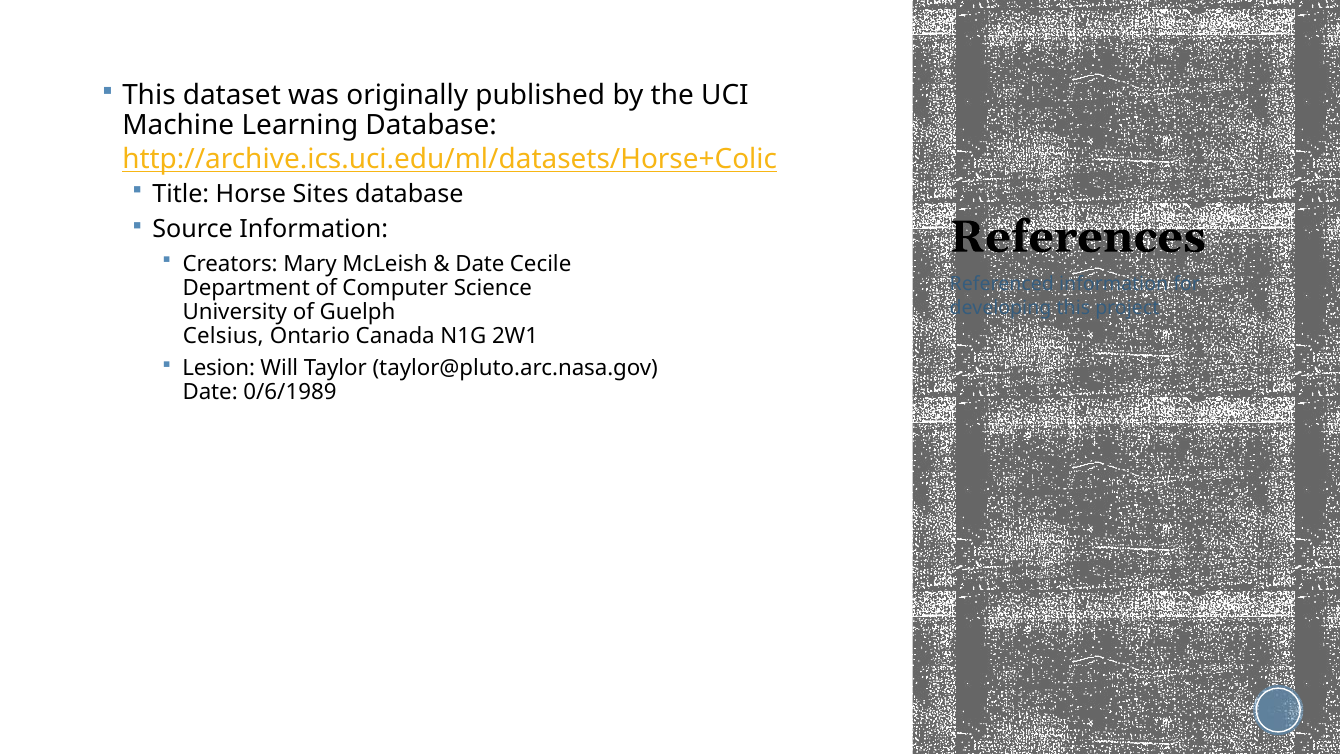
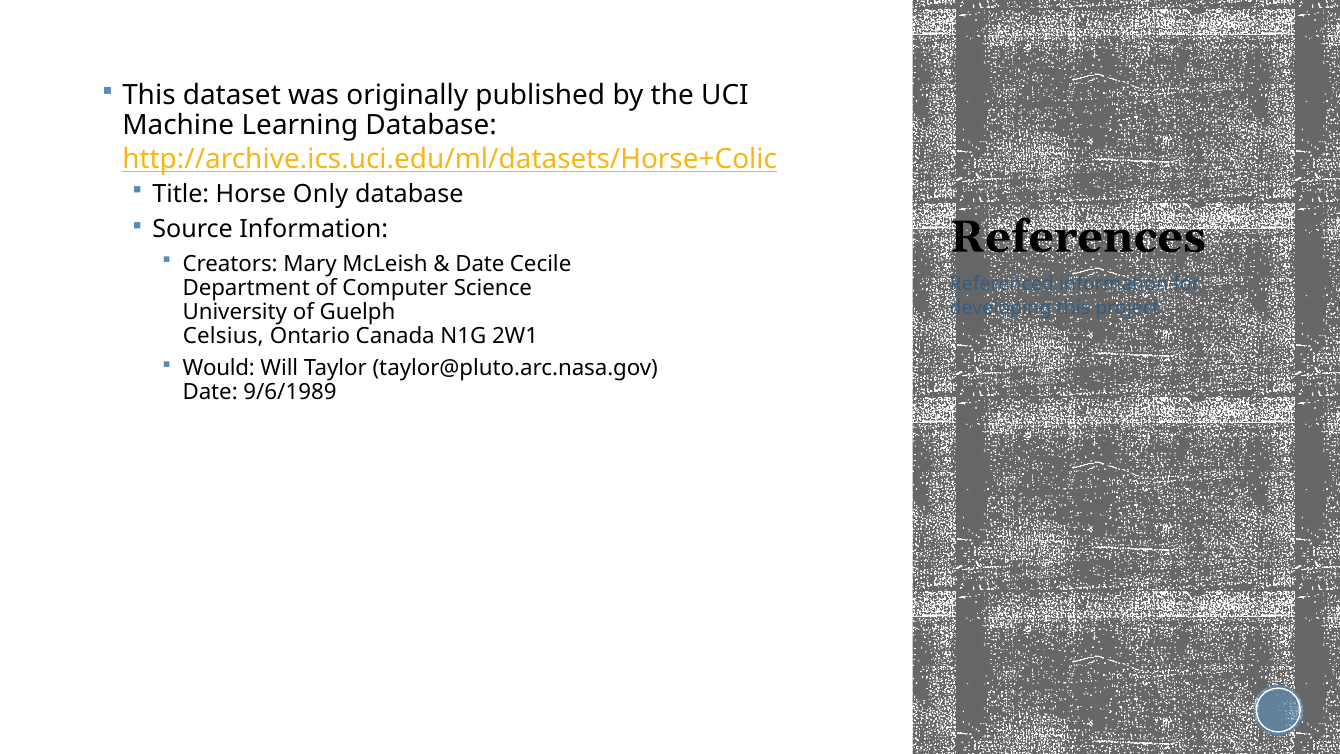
Sites: Sites -> Only (320, 194)
Lesion: Lesion -> Would (219, 368)
0/6/1989: 0/6/1989 -> 9/6/1989 (290, 392)
